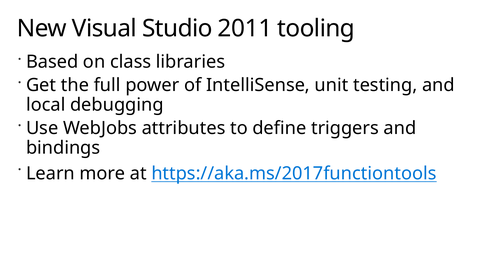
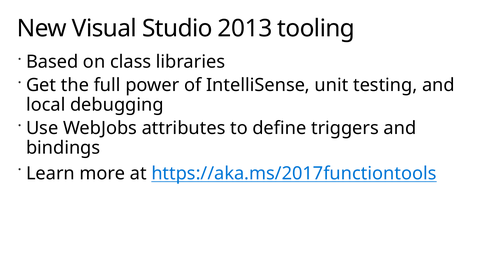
2011: 2011 -> 2013 (245, 28)
